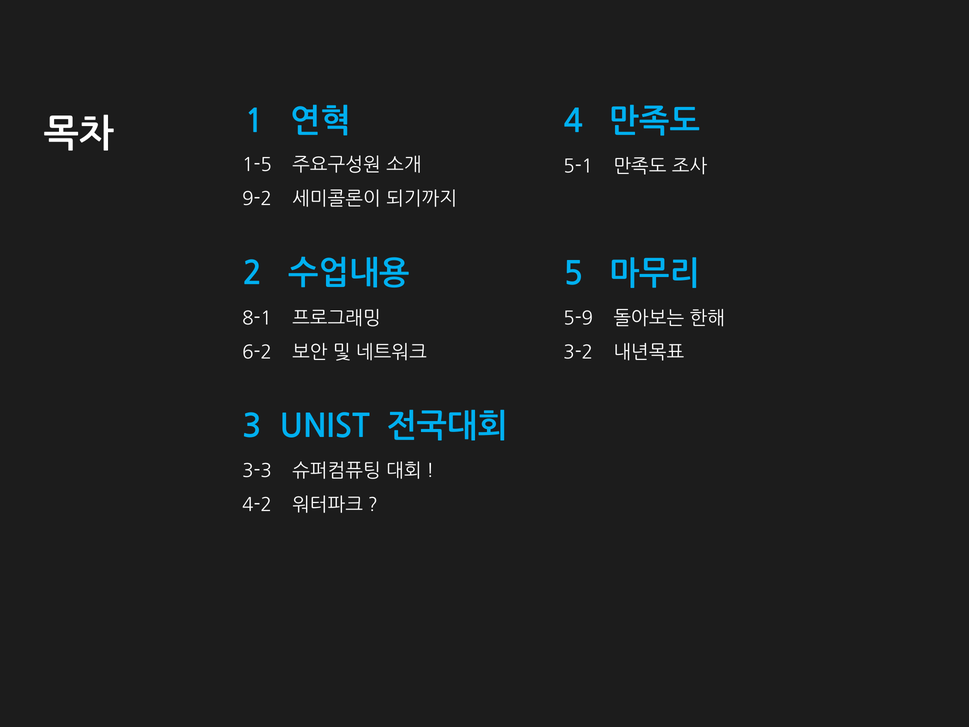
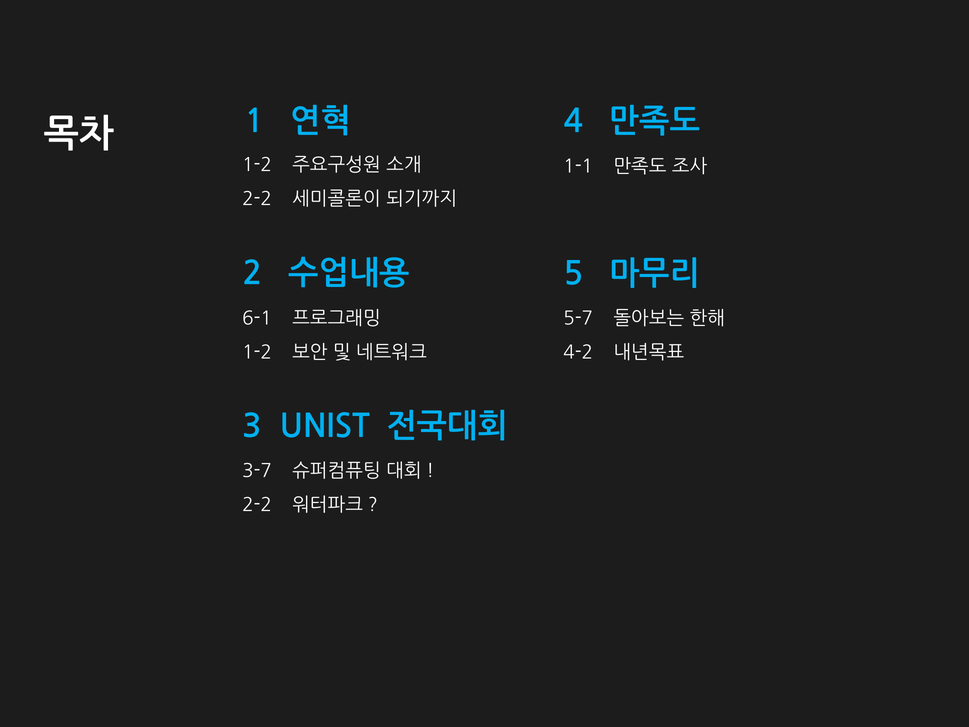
1-5: 1-5 -> 1-2 (257, 165)
5-1: 5-1 -> 1-1 (578, 166)
9-2: 9-2 -> 2-2 (257, 199)
8-1: 8-1 -> 6-1 (257, 318)
5-9: 5-9 -> 5-7 (578, 319)
6-2: 6-2 -> 1-2 (257, 352)
3-2: 3-2 -> 4-2 (578, 352)
3-3: 3-3 -> 3-7 (257, 471)
4-2: 4-2 -> 2-2 (257, 505)
